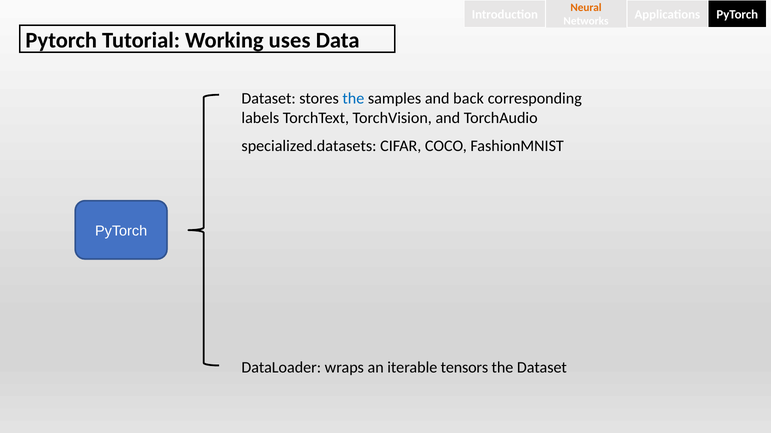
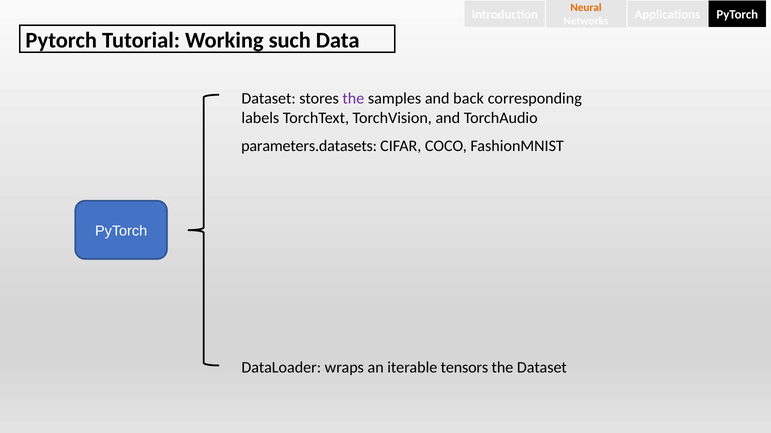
uses: uses -> such (290, 40)
the colour: blue -> purple (353, 99)
specialized.datasets: specialized.datasets -> parameters.datasets (309, 146)
